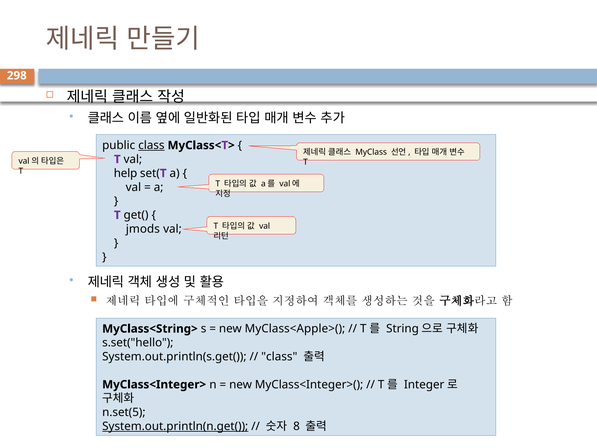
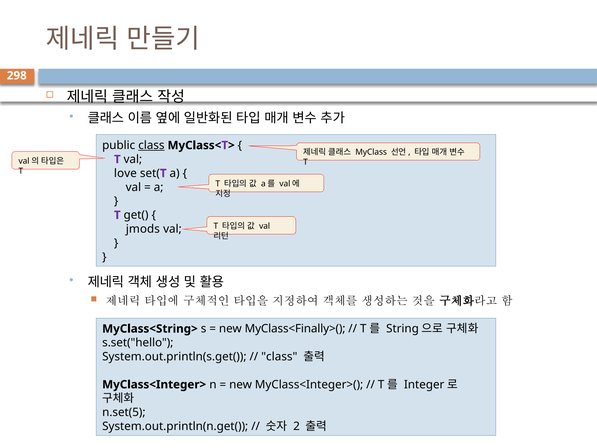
help: help -> love (125, 173)
MyClass<Apple>(: MyClass<Apple>( -> MyClass<Finally>( (295, 329)
System.out.println(n.get( underline: present -> none (175, 426)
8: 8 -> 2 (297, 426)
